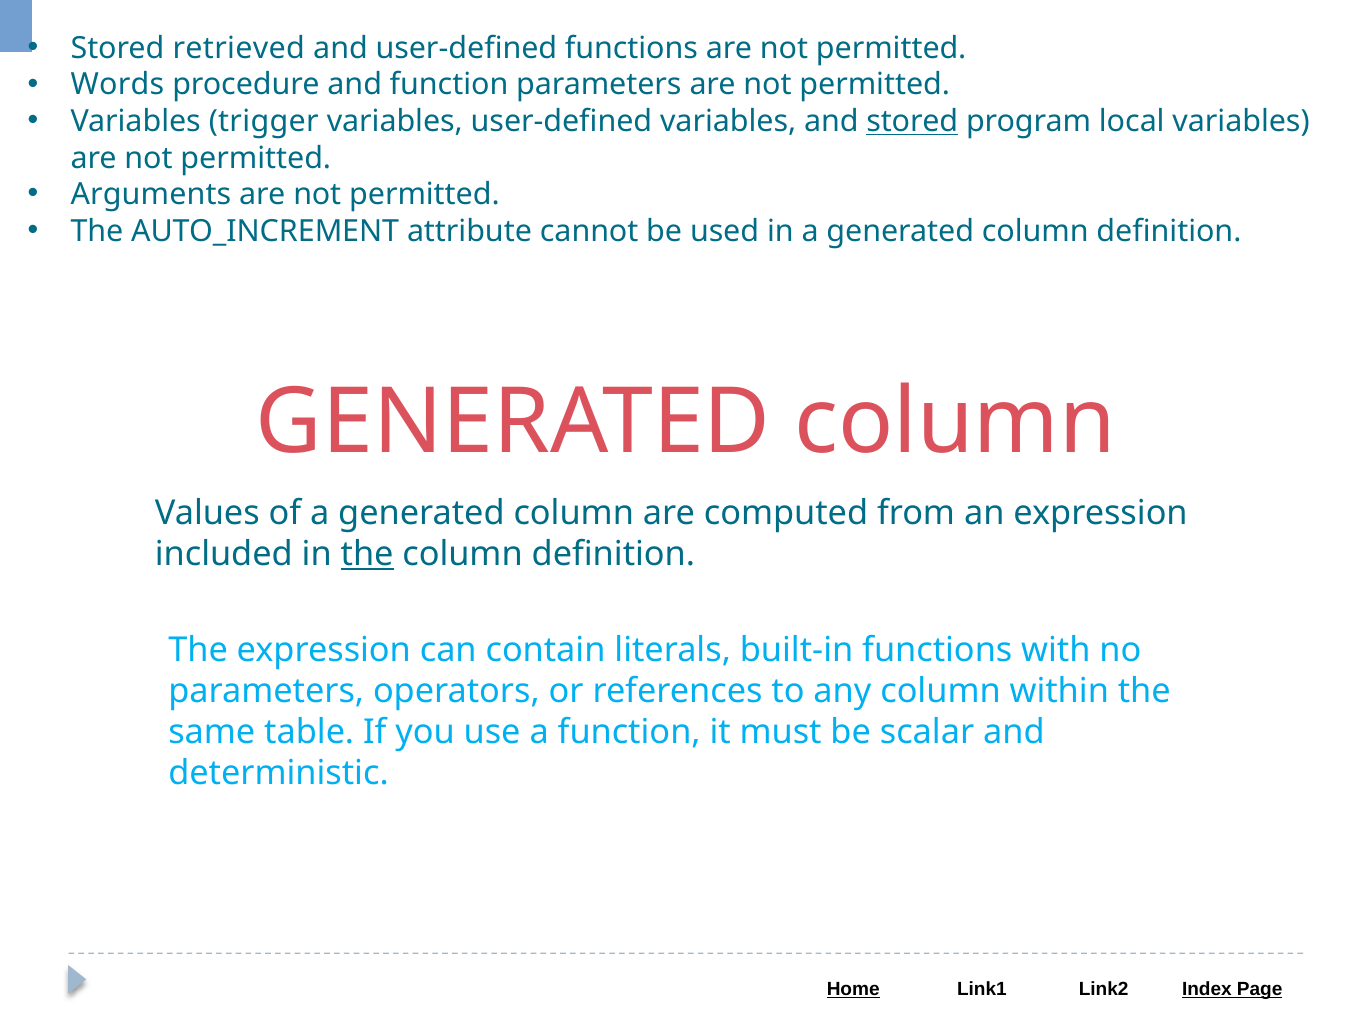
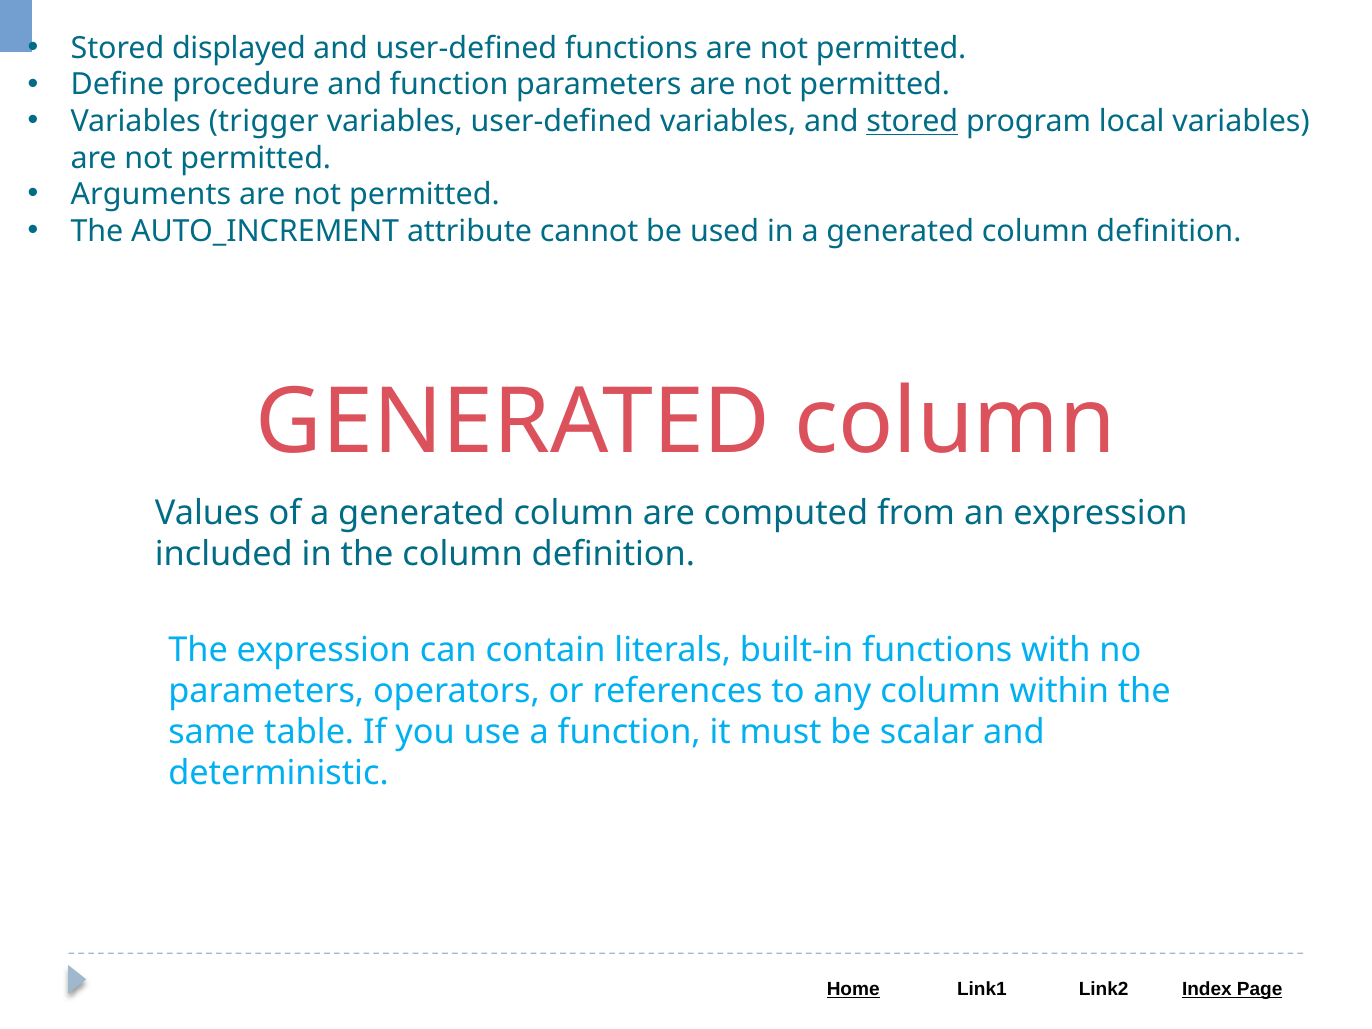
retrieved: retrieved -> displayed (239, 48)
Words: Words -> Define (117, 85)
the underline: present -> none (367, 554)
